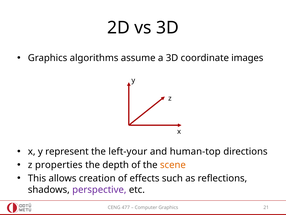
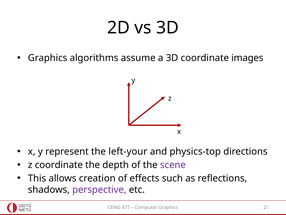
human-top: human-top -> physics-top (195, 151)
z properties: properties -> coordinate (59, 165)
scene colour: orange -> purple (173, 165)
